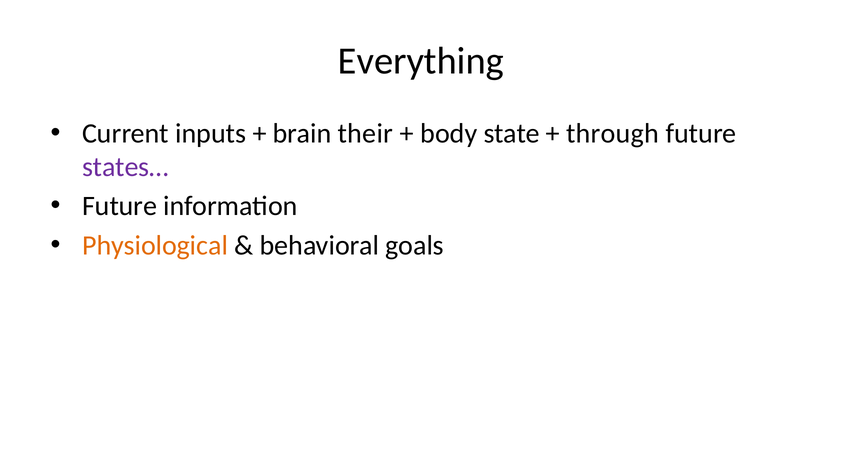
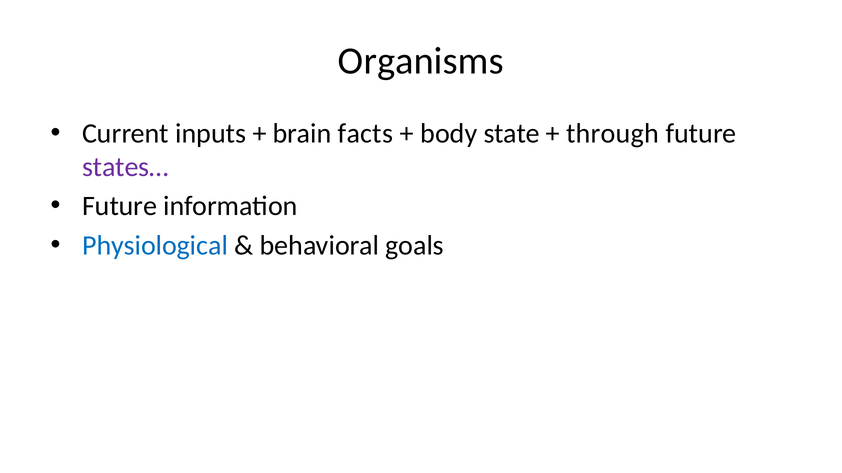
Everything: Everything -> Organisms (421, 61)
their: their -> facts (365, 134)
Physiological colour: orange -> blue (155, 246)
